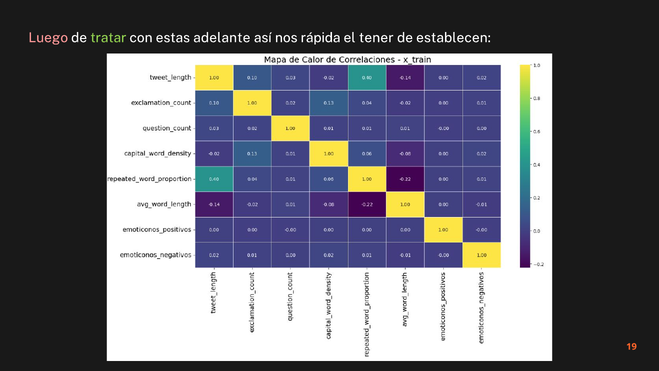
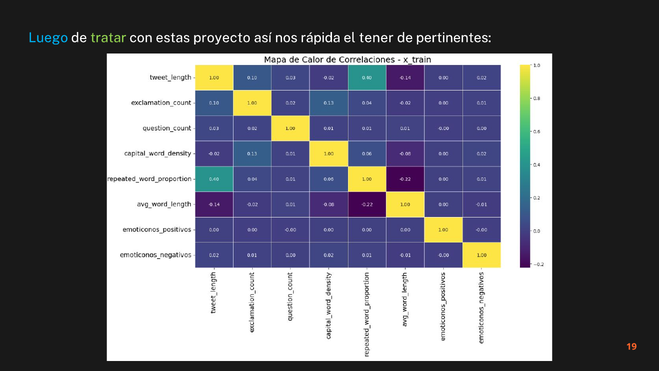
Luego colour: pink -> light blue (48, 38)
adelante: adelante -> proyecto (222, 38)
establecen: establecen -> pertinentes (454, 38)
